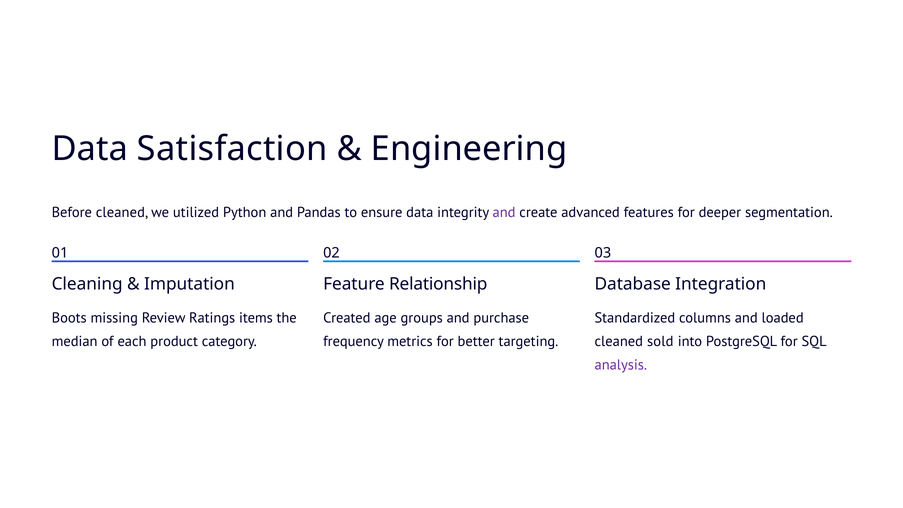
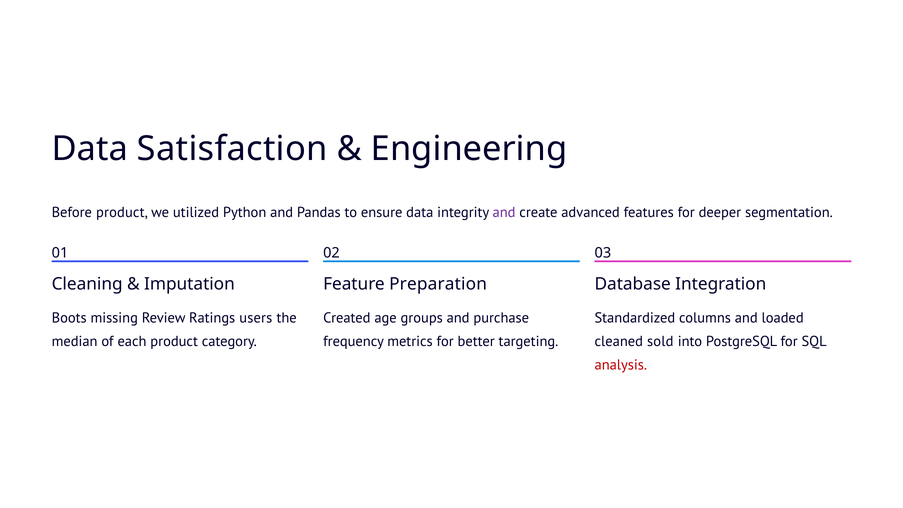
Before cleaned: cleaned -> product (122, 213)
Relationship: Relationship -> Preparation (438, 284)
items: items -> users (256, 318)
analysis colour: purple -> red (621, 365)
